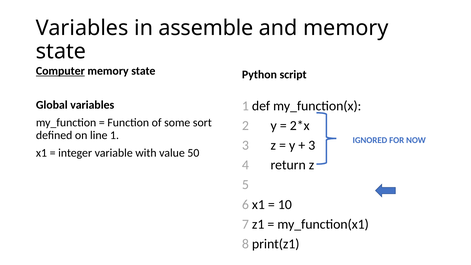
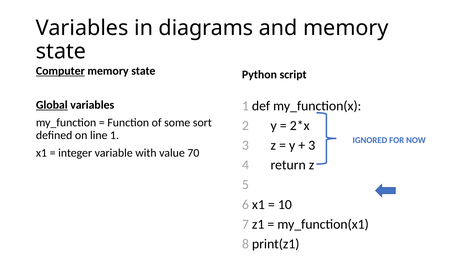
assemble: assemble -> diagrams (206, 28)
Global underline: none -> present (52, 105)
50: 50 -> 70 (193, 153)
